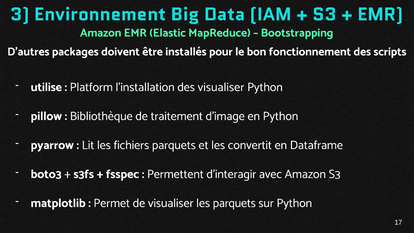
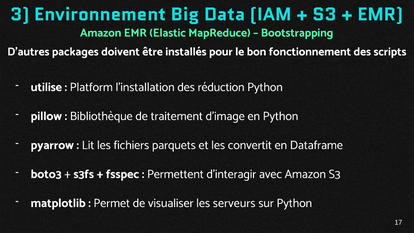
des visualiser: visualiser -> réduction (221, 87)
les parquets: parquets -> serveurs (234, 203)
